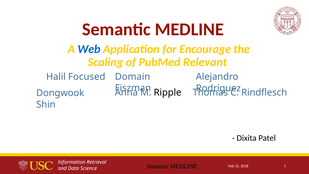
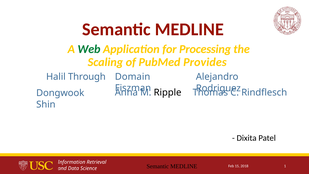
Web colour: blue -> green (89, 49)
Encourage: Encourage -> Processing (205, 49)
Relevant: Relevant -> Provides (205, 62)
Focused: Focused -> Through (87, 77)
